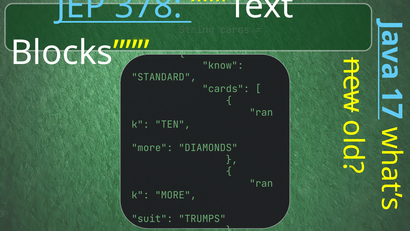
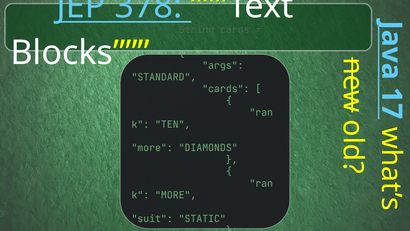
know: know -> args (223, 65)
TRUMPS: TRUMPS -> STATIC (202, 218)
